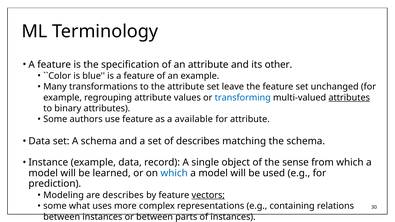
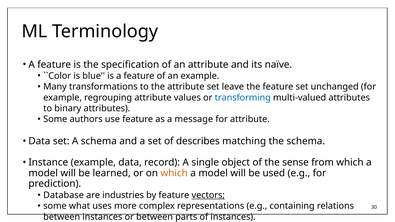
other: other -> naïve (278, 65)
attributes underline: present -> none (349, 98)
available: available -> message (194, 119)
which colour: blue -> orange (174, 173)
Modeling: Modeling -> Database (64, 195)
are describes: describes -> industries (123, 195)
